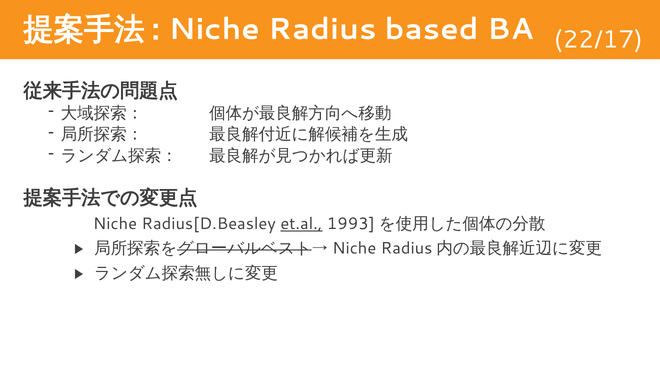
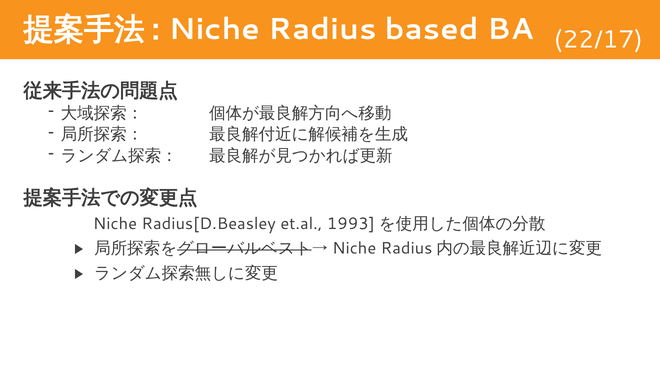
et.al underline: present -> none (301, 224)
